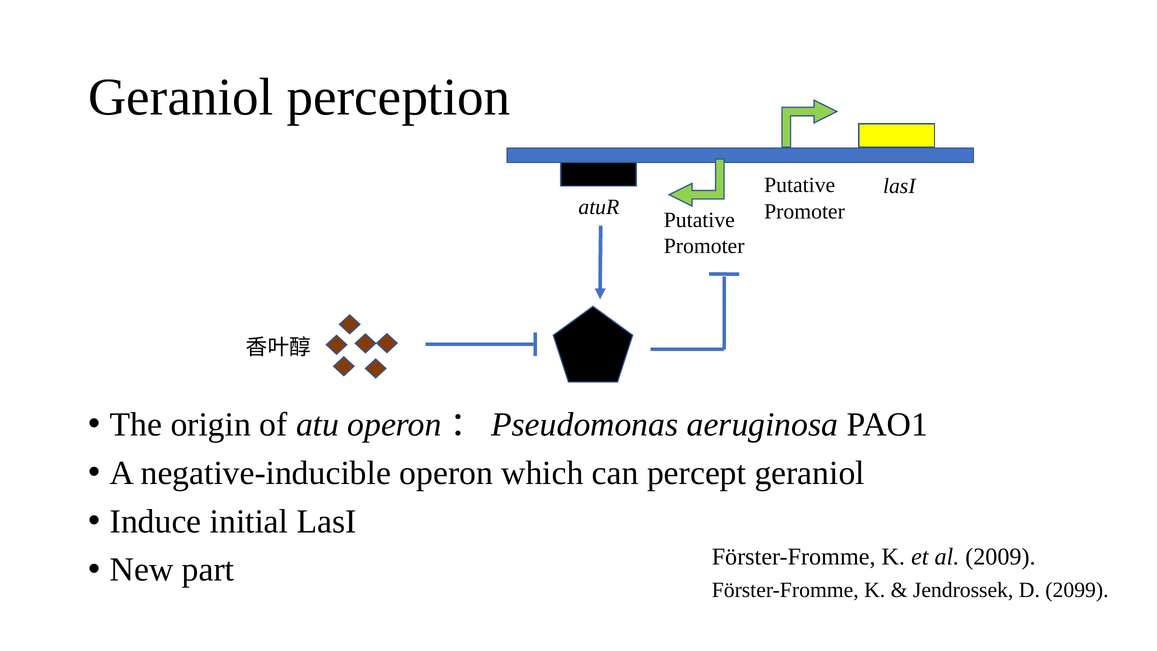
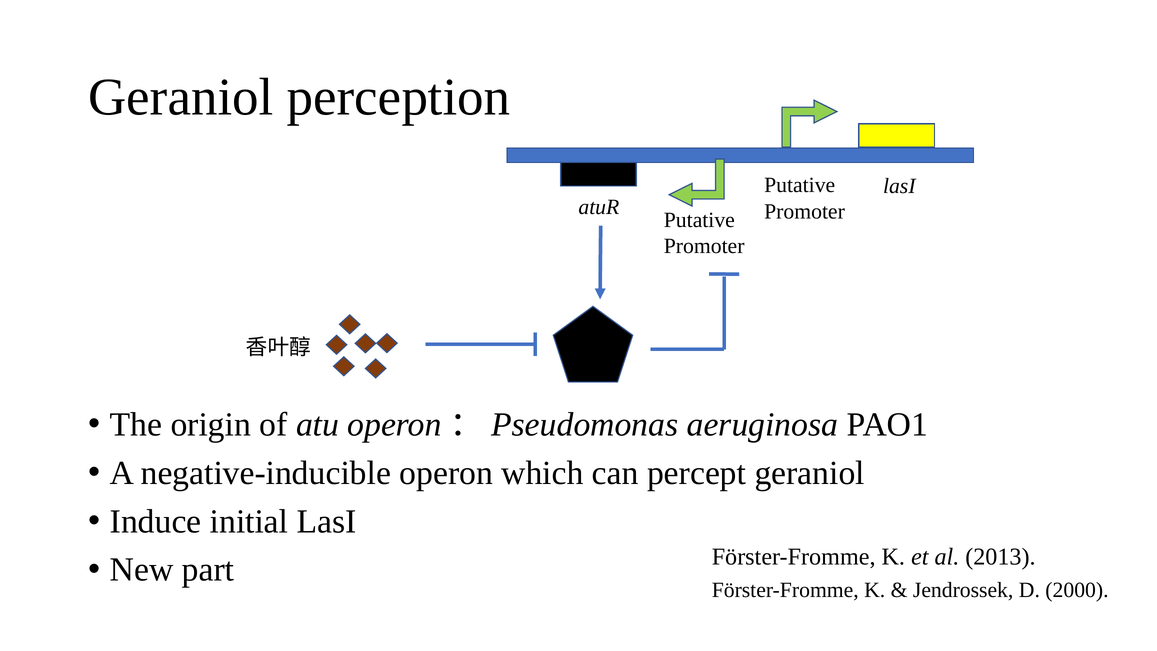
2009: 2009 -> 2013 (1000, 557)
2099: 2099 -> 2000 (1077, 590)
